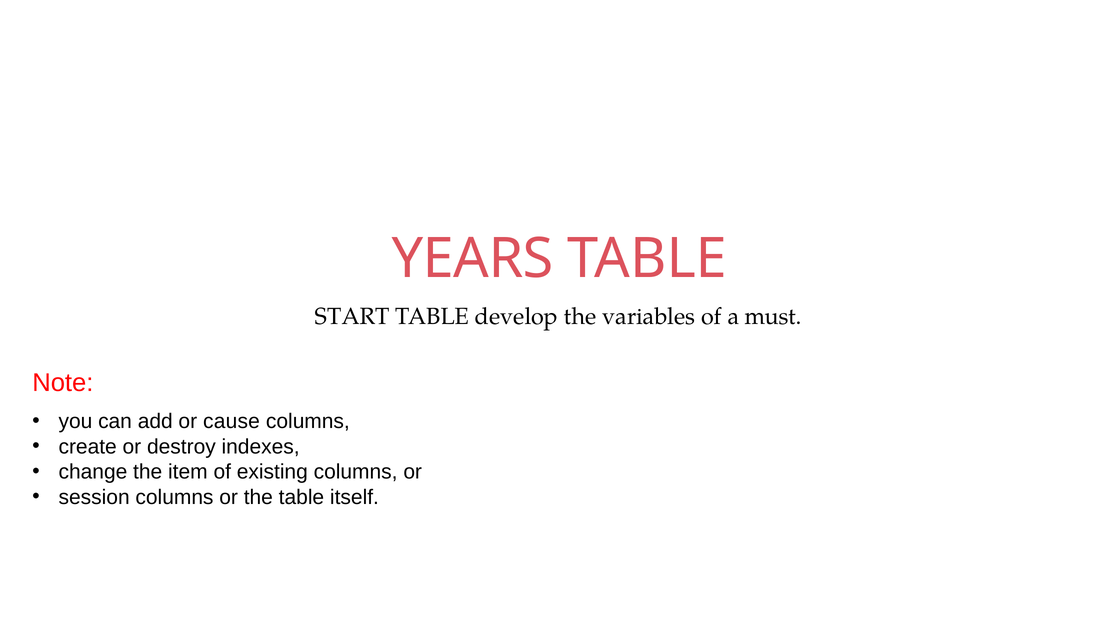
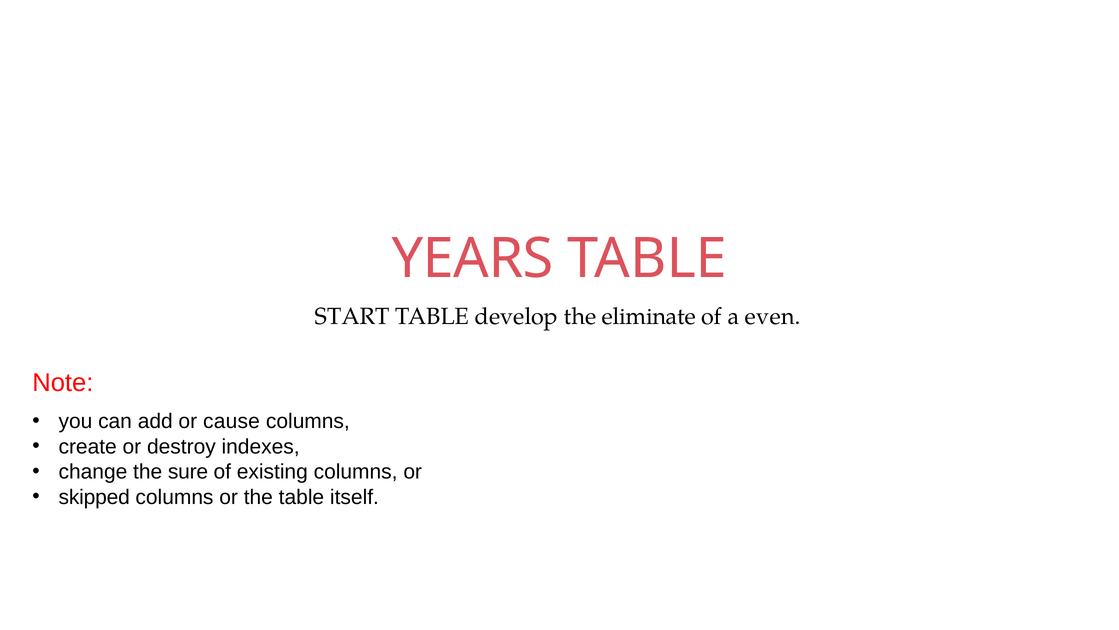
variables: variables -> eliminate (649, 316)
must: must -> even (773, 316)
item: item -> sure (188, 471)
session: session -> skipped (94, 497)
